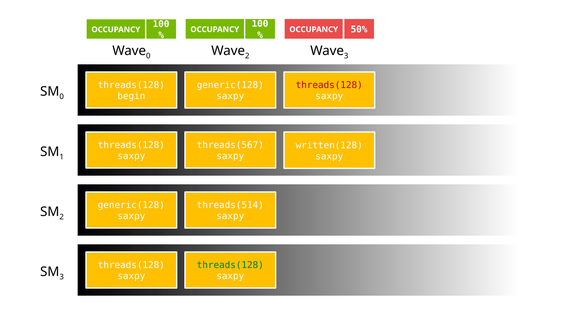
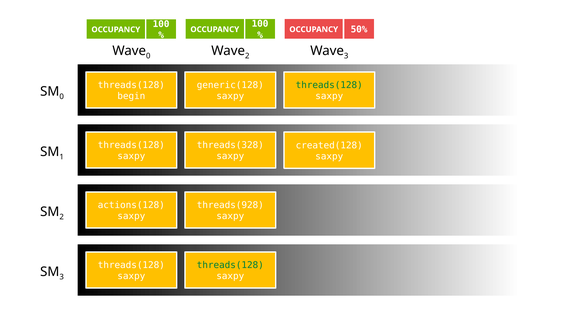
threads(128 colour: red -> green (329, 85)
threads(567: threads(567 -> threads(328 (230, 145)
written(128: written(128 -> created(128 (329, 145)
generic(128: generic(128 -> actions(128 (131, 205)
threads(514: threads(514 -> threads(928 (230, 205)
